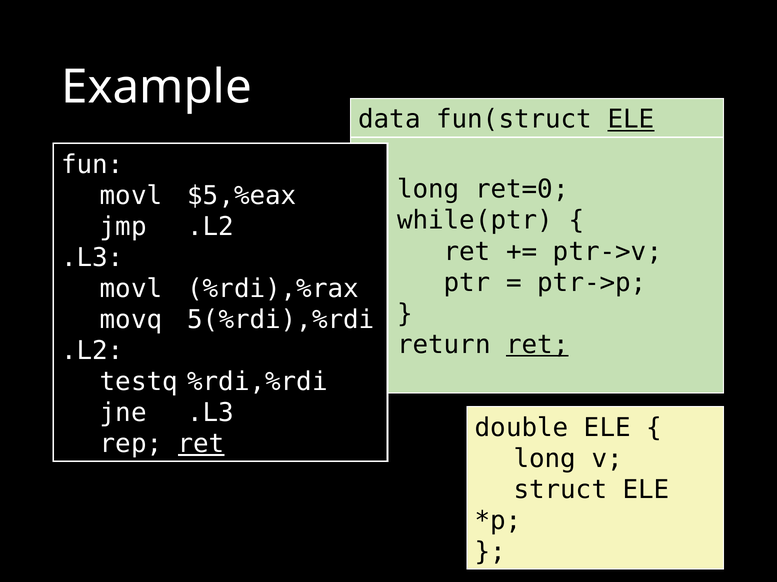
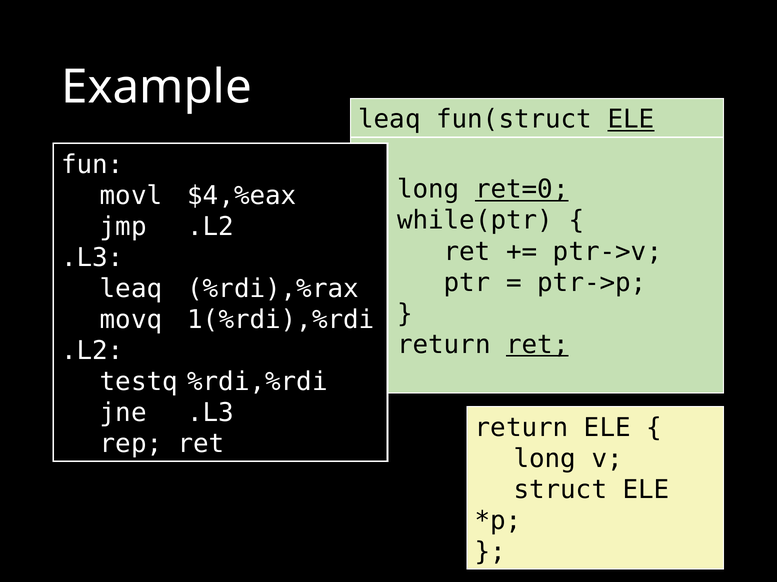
data: data -> leaq (389, 120)
ret=0 underline: none -> present (522, 190)
$5,%eax: $5,%eax -> $4,%eax (242, 196)
movl: movl -> leaq (131, 289)
5(%rdi),%rdi: 5(%rdi),%rdi -> 1(%rdi),%rdi (281, 320)
double: double -> return (522, 428)
ret underline: present -> none (201, 444)
